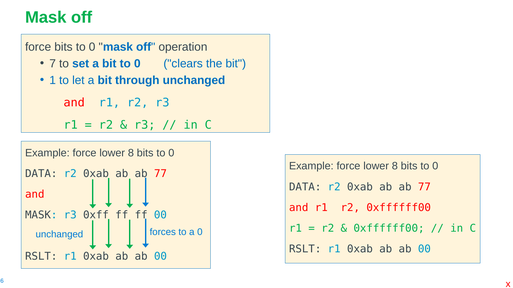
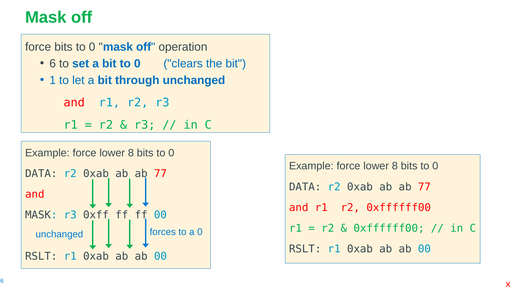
7: 7 -> 6 (53, 64)
